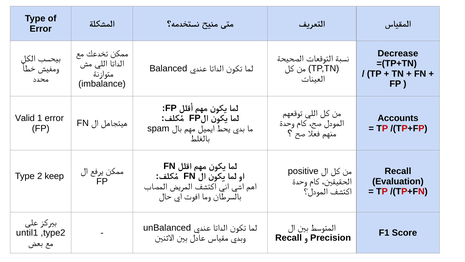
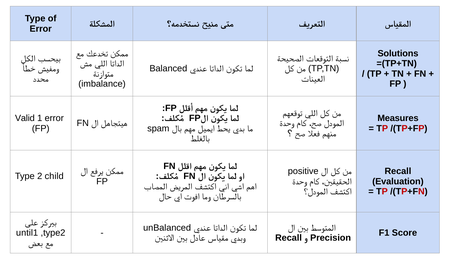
Decrease: Decrease -> Solutions (398, 53)
Accounts: Accounts -> Measures (398, 118)
keep: keep -> child (54, 176)
